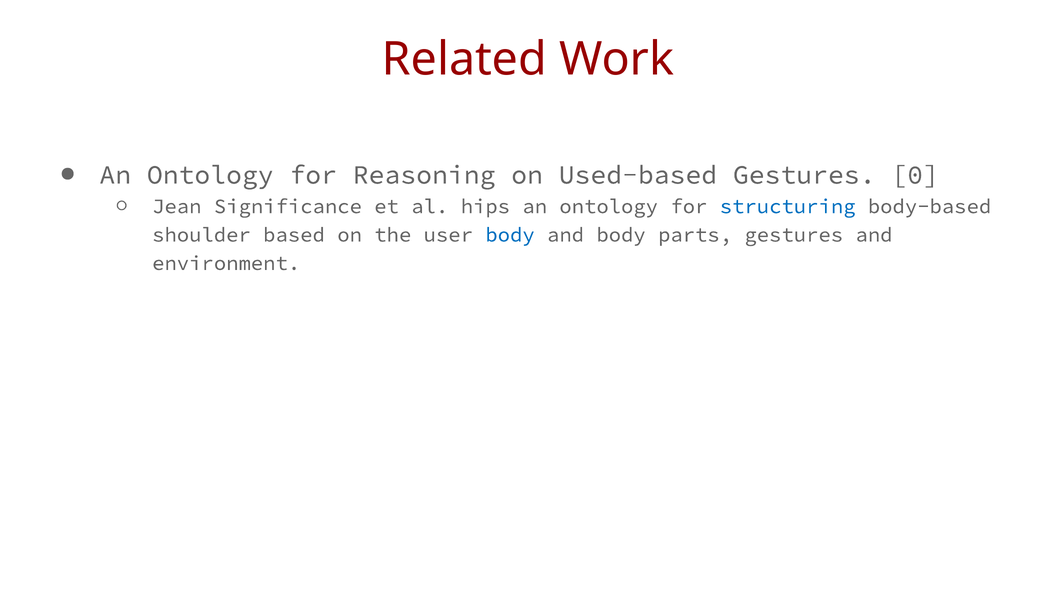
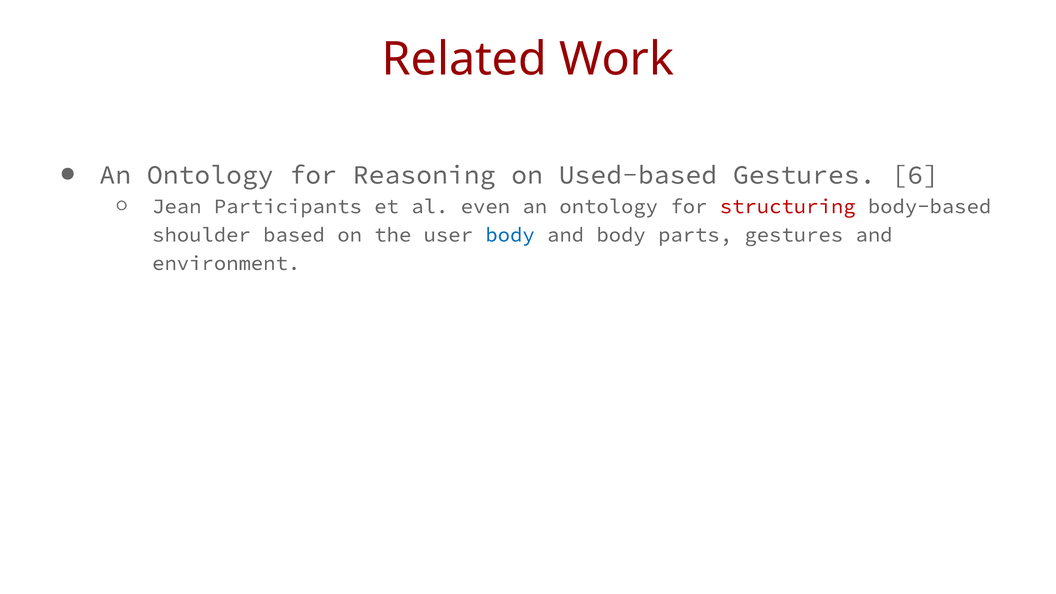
0: 0 -> 6 (915, 175)
Significance: Significance -> Participants (288, 206)
hips: hips -> even (485, 206)
structuring colour: blue -> red (788, 206)
